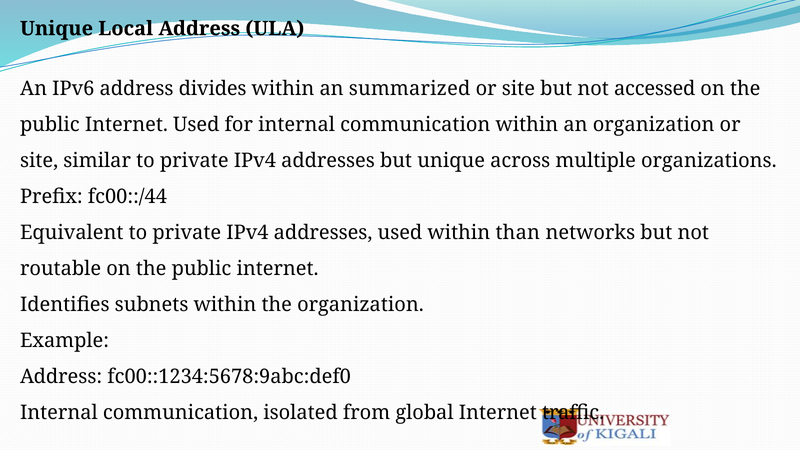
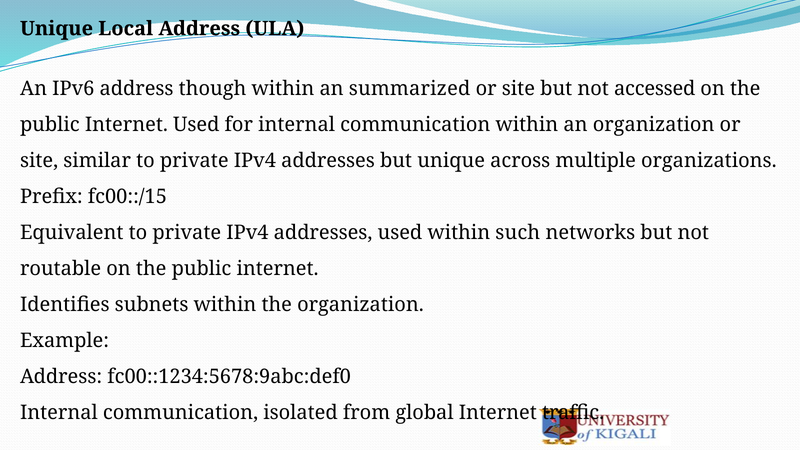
divides: divides -> though (213, 89)
fc00::/44: fc00::/44 -> fc00::/15 (127, 197)
than: than -> such (518, 233)
